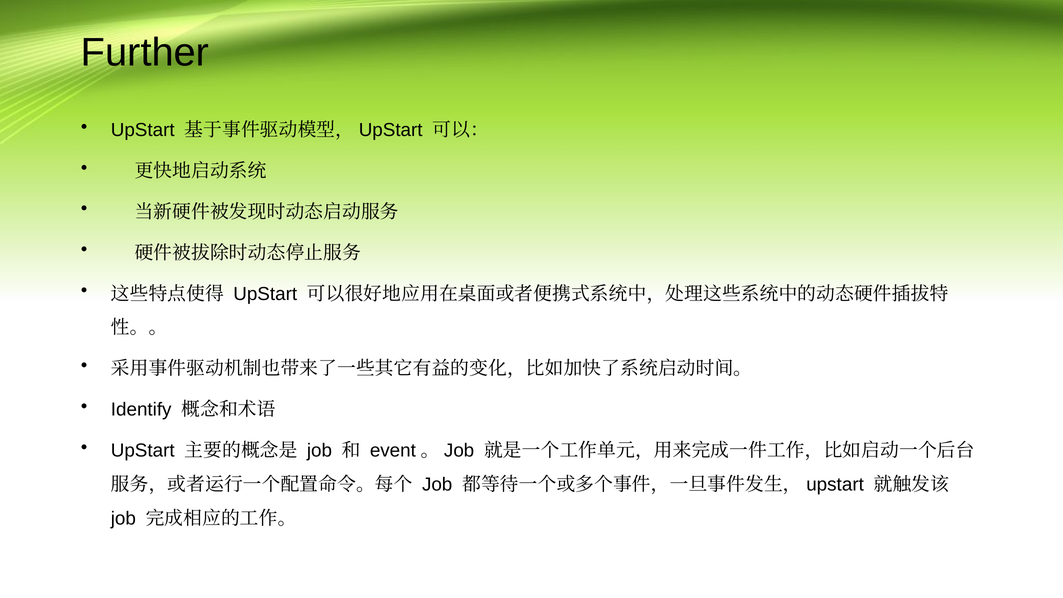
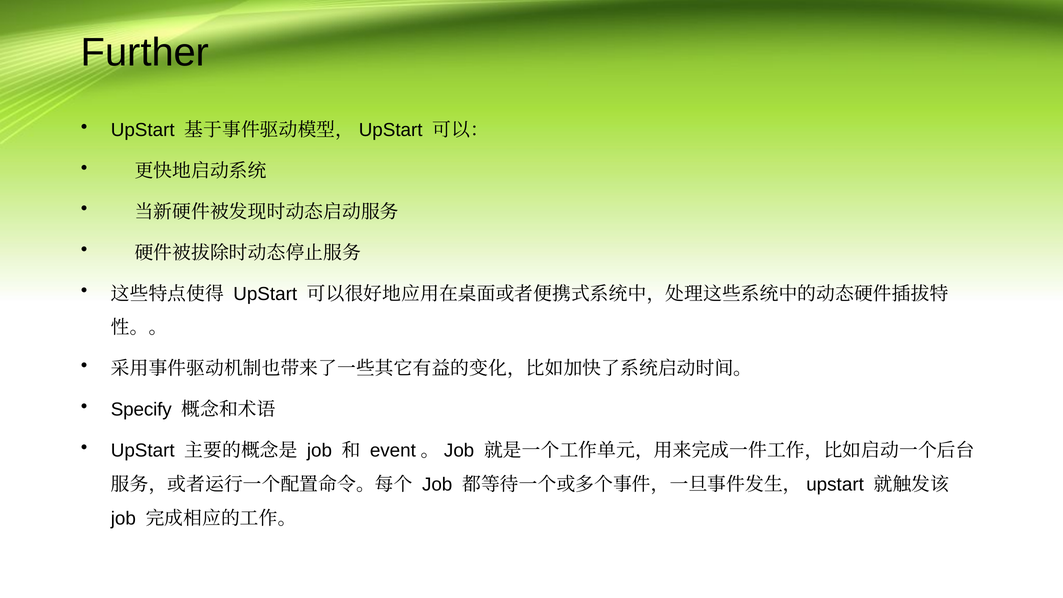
Identify: Identify -> Specify (141, 410)
